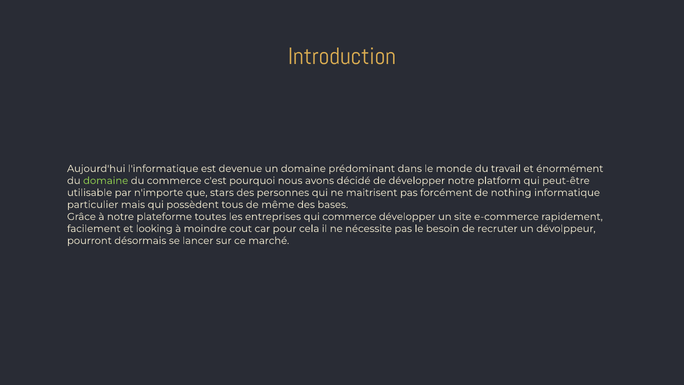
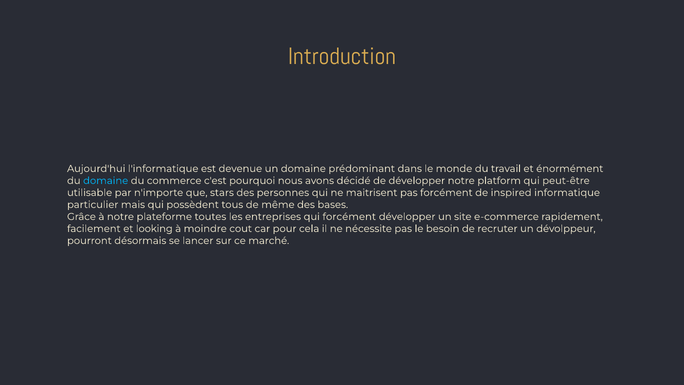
domaine colour: light green -> light blue (106, 181)
nothing: nothing -> inspired (511, 193)
qui commerce: commerce -> forcément (349, 217)
